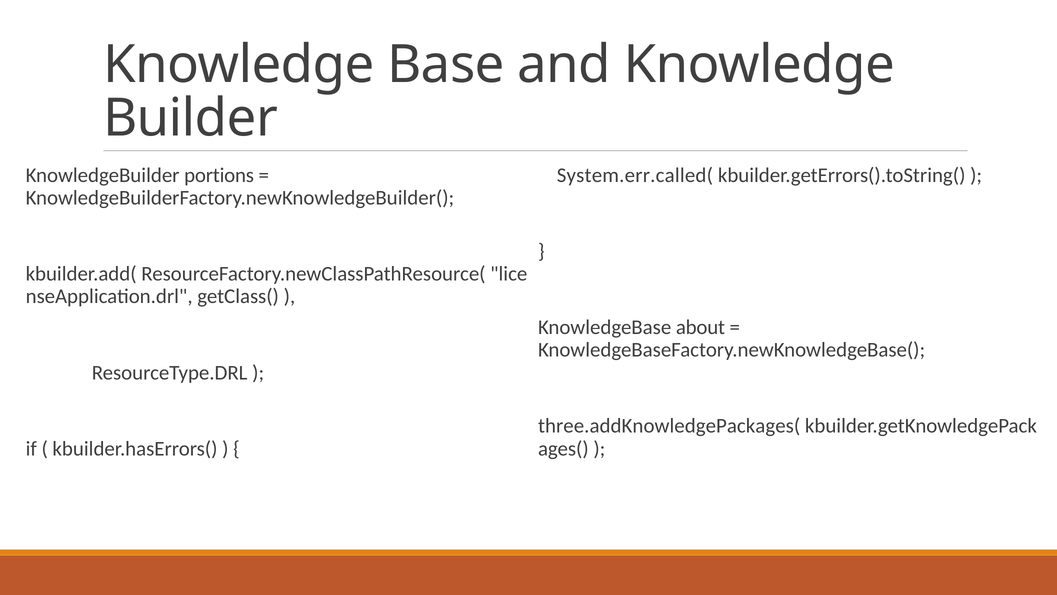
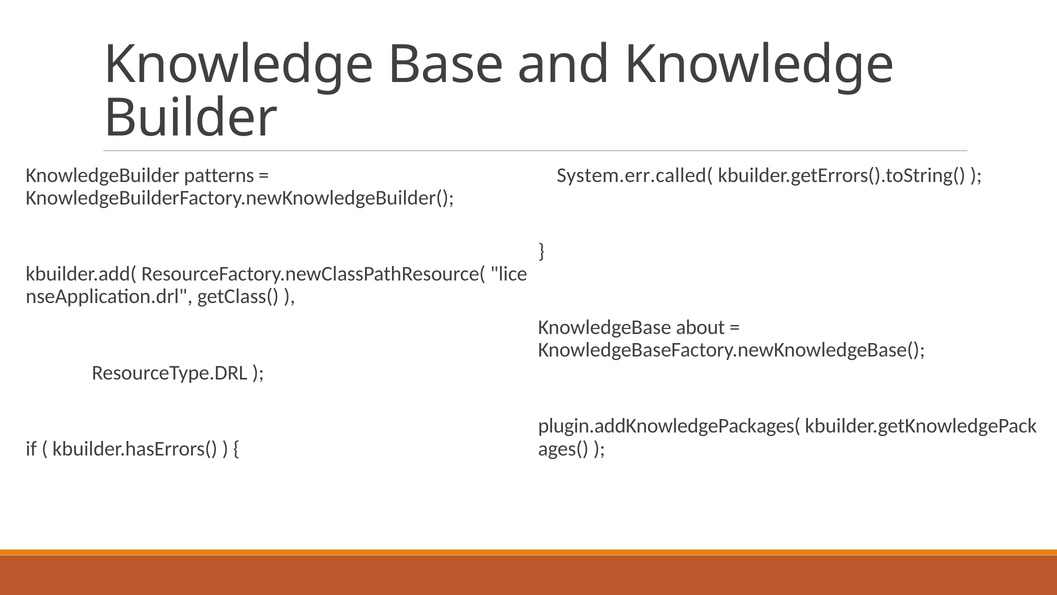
portions: portions -> patterns (219, 175)
three.addKnowledgePackages(: three.addKnowledgePackages( -> plugin.addKnowledgePackages( (669, 426)
